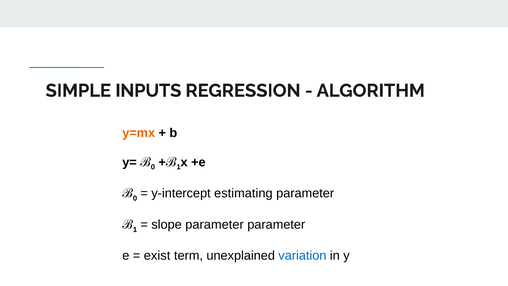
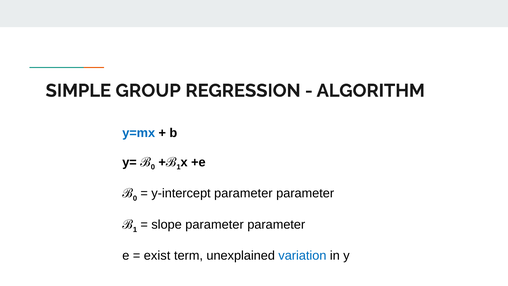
INPUTS: INPUTS -> GROUP (148, 91)
y=mx colour: orange -> blue (139, 133)
y-intercept estimating: estimating -> parameter (243, 193)
